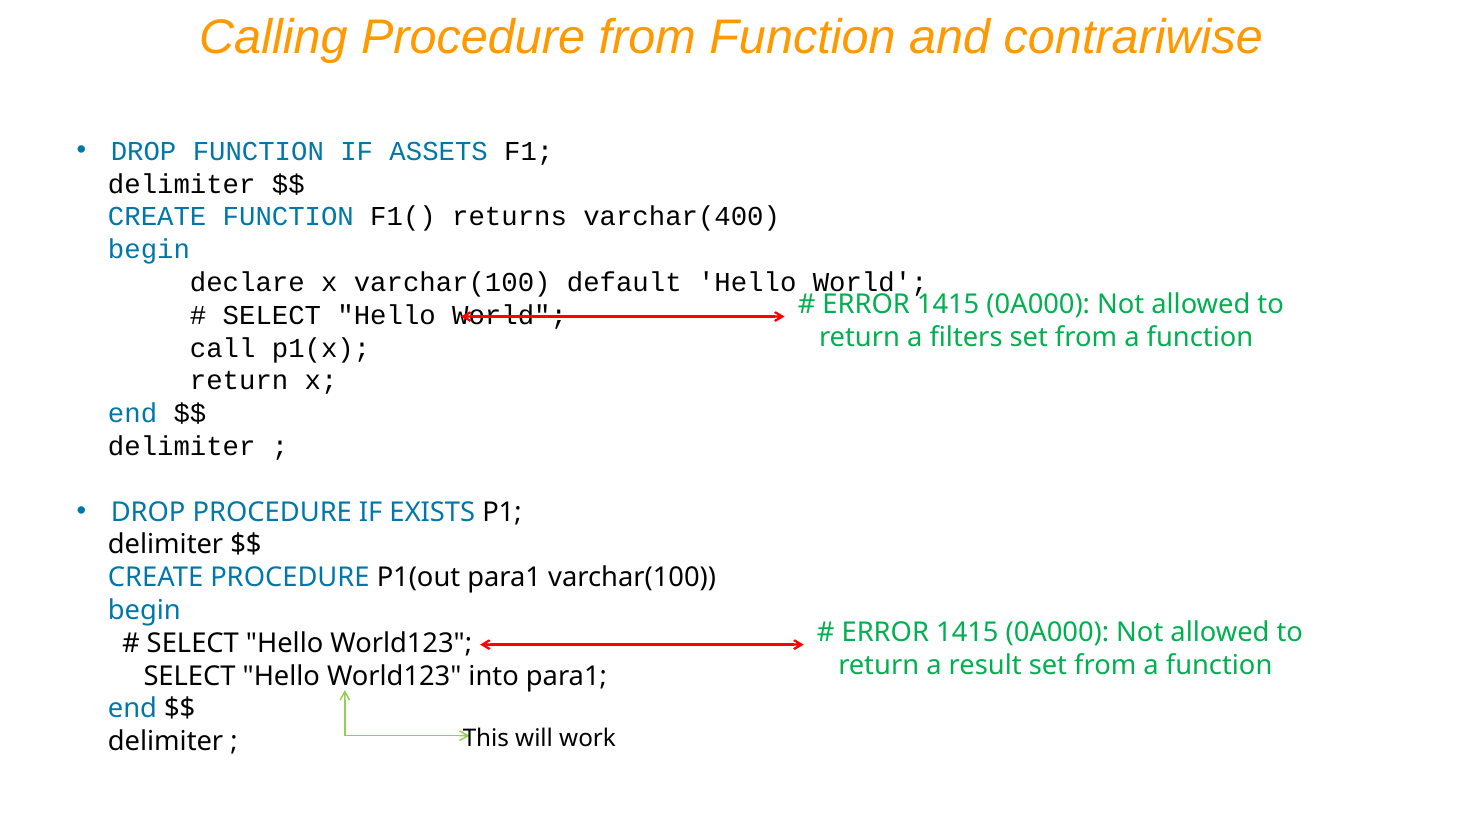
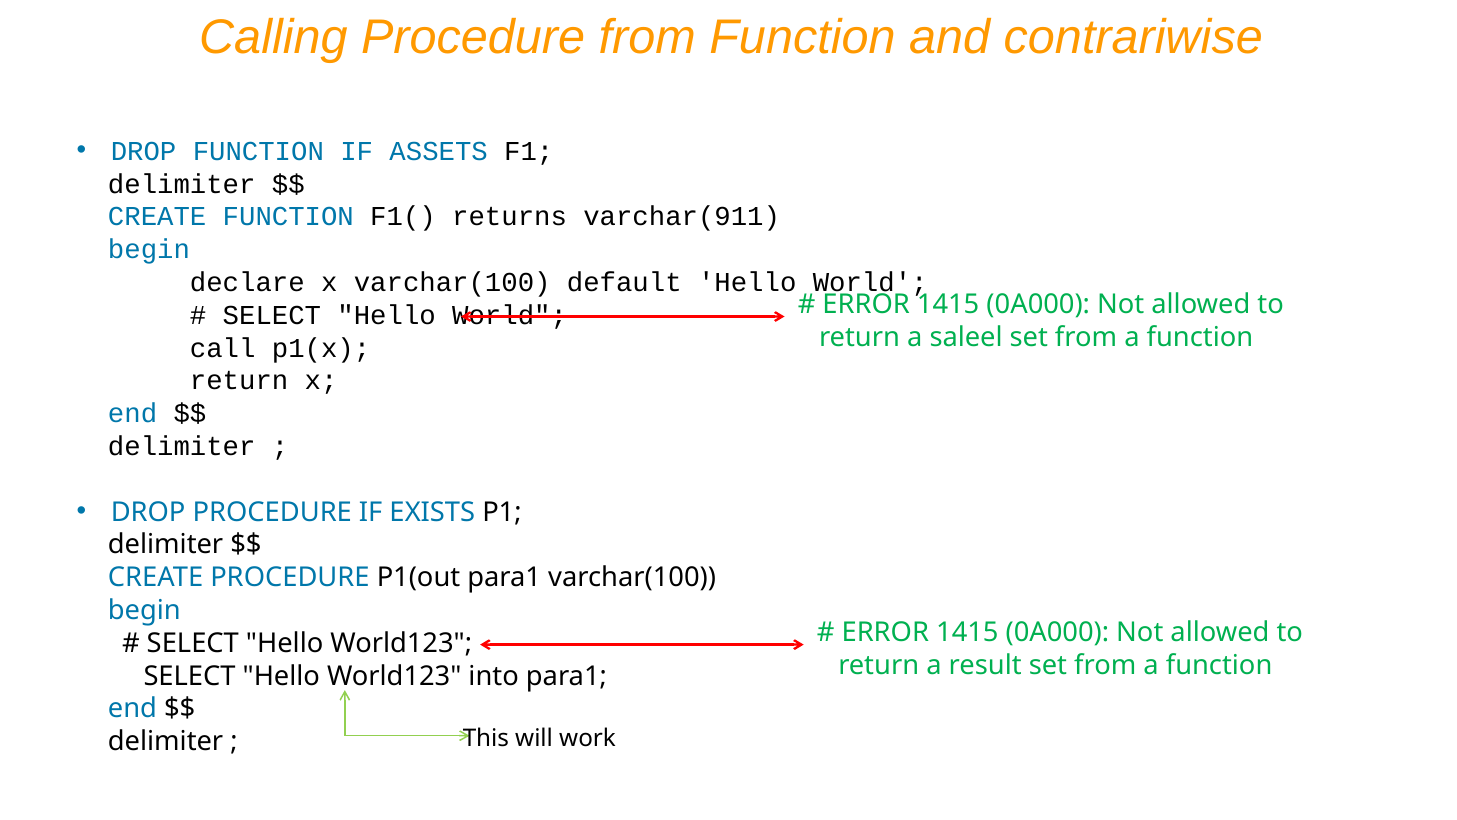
varchar(400: varchar(400 -> varchar(911 (682, 217)
filters: filters -> saleel (966, 337)
